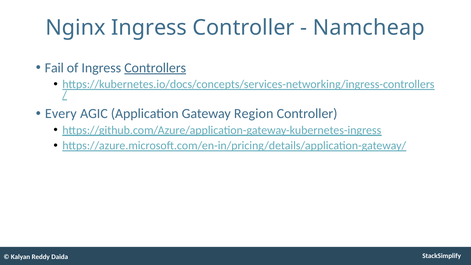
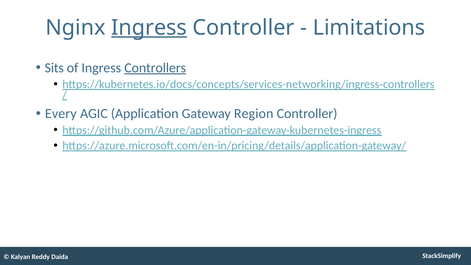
Ingress underline: none -> present (149, 28)
Namcheap: Namcheap -> Limitations (369, 28)
Fail: Fail -> Sits (54, 68)
